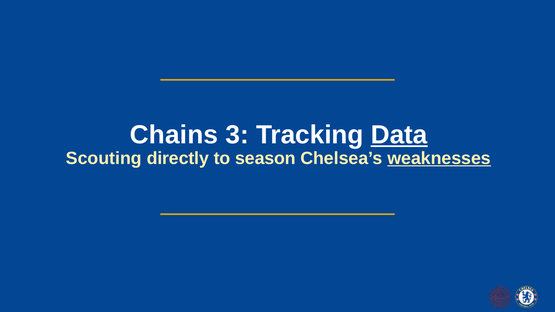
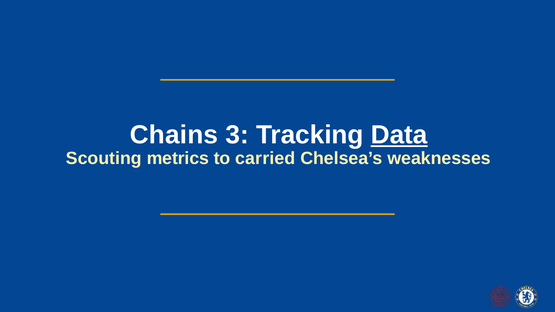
directly: directly -> metrics (178, 158)
season: season -> carried (265, 158)
weaknesses underline: present -> none (439, 158)
